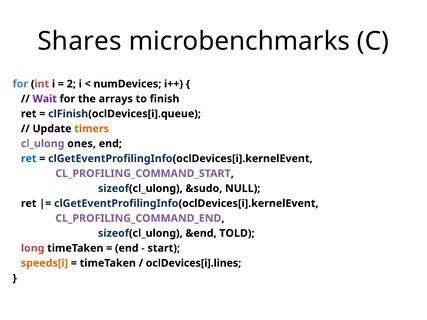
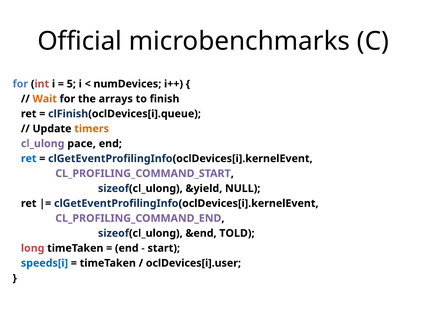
Shares: Shares -> Official (80, 41)
2: 2 -> 5 (71, 84)
Wait colour: purple -> orange (45, 99)
ones: ones -> pace (82, 144)
&sudo: &sudo -> &yield (204, 189)
speeds[i colour: orange -> blue (44, 263)
oclDevices[i].lines: oclDevices[i].lines -> oclDevices[i].user (193, 263)
